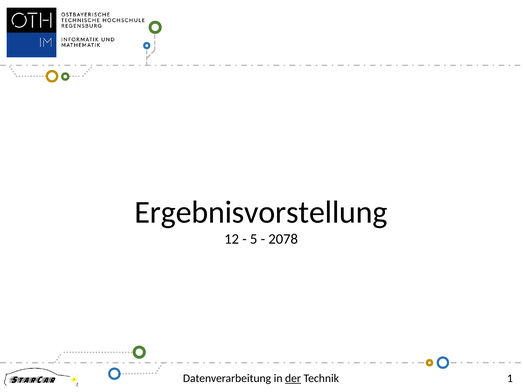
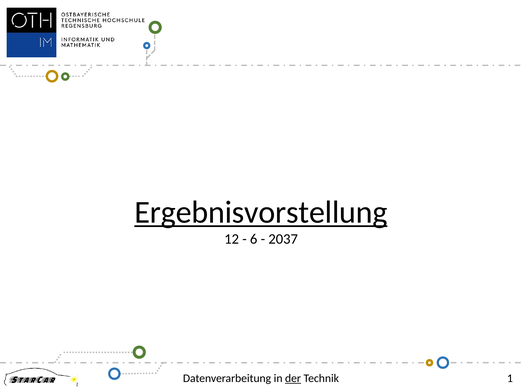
Ergebnisvorstellung underline: none -> present (261, 213)
5: 5 -> 6 (254, 239)
2078: 2078 -> 2037 (283, 239)
